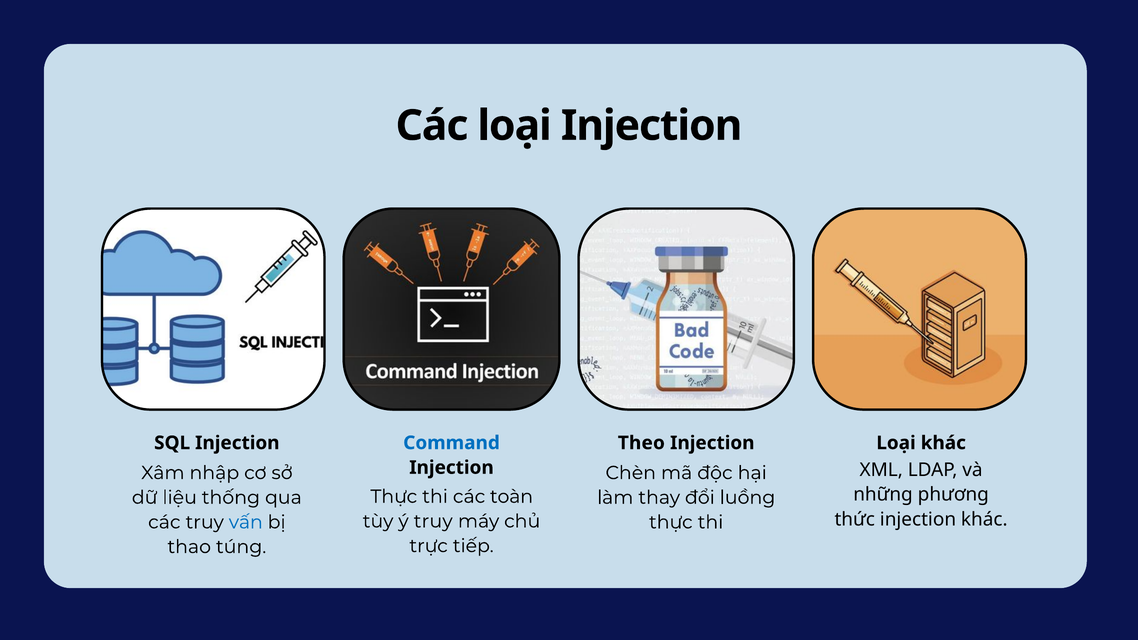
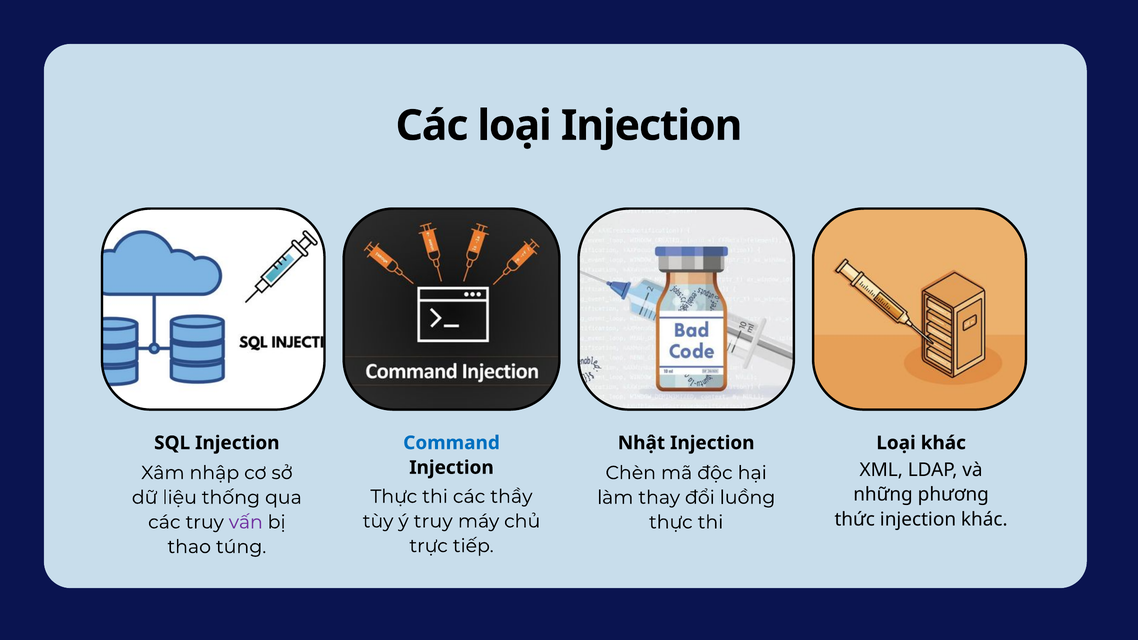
Theo: Theo -> Nhật (641, 443)
toàn: toàn -> thầy (511, 497)
vấn colour: blue -> purple (246, 522)
